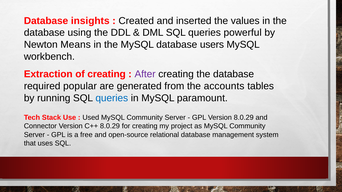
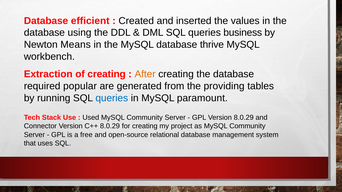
insights: insights -> efficient (90, 21)
powerful: powerful -> business (243, 33)
users: users -> thrive (212, 45)
After colour: purple -> orange (145, 74)
accounts: accounts -> providing (224, 86)
